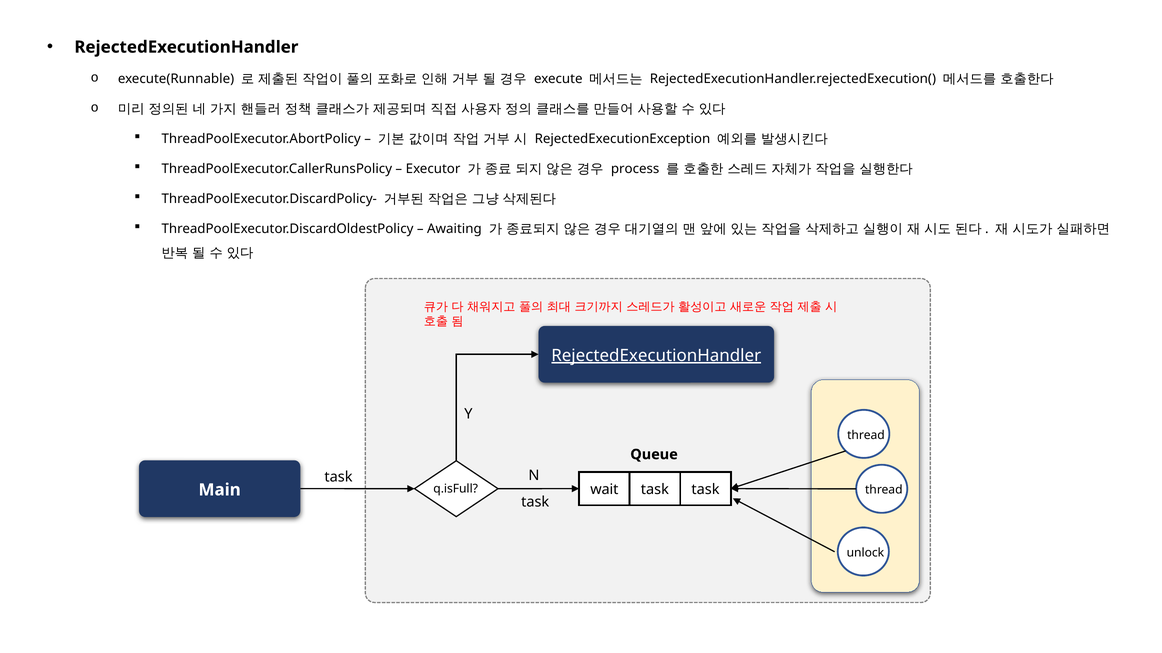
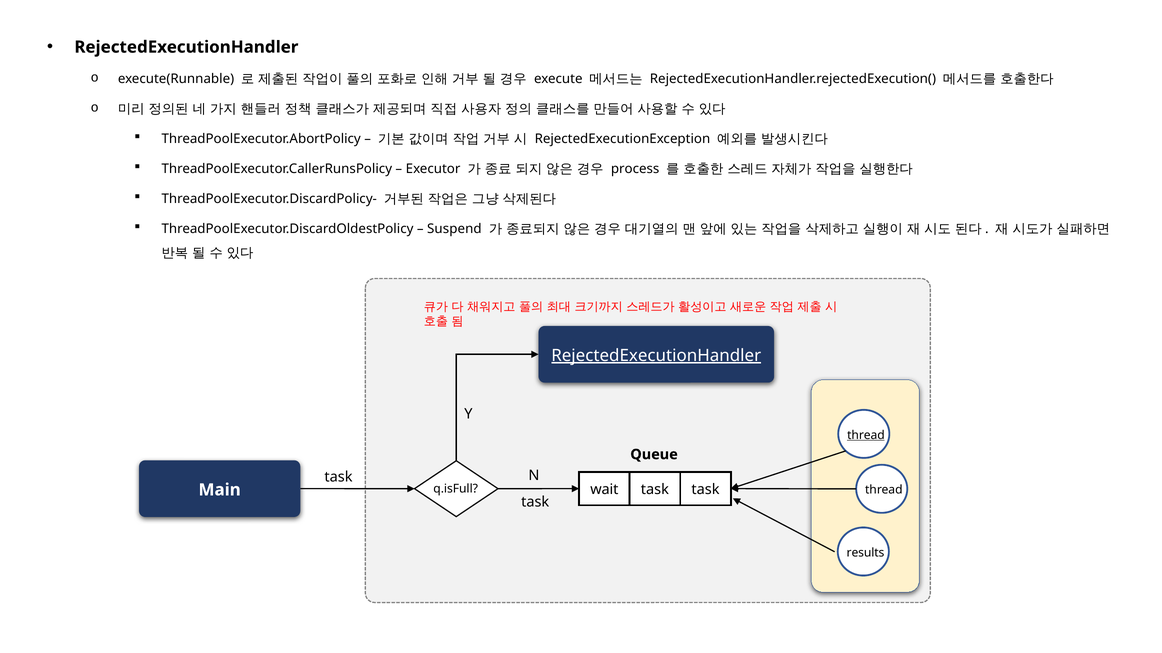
Awaiting: Awaiting -> Suspend (454, 229)
thread underline: none -> present (866, 435)
unlock: unlock -> results (865, 553)
